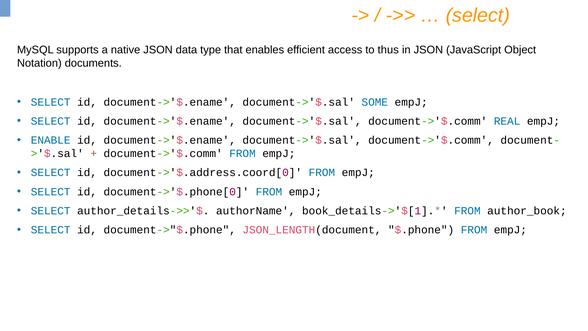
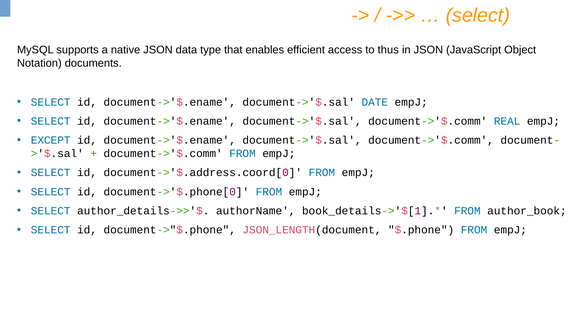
SOME: SOME -> DATE (375, 102)
ENABLE: ENABLE -> EXCEPT (51, 140)
